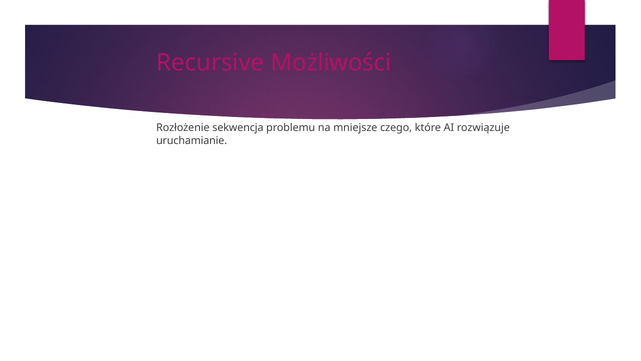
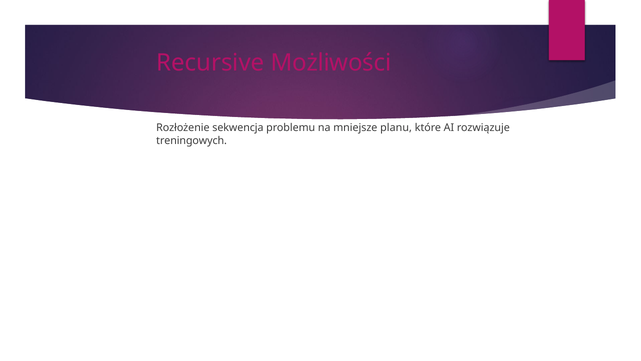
czego: czego -> planu (396, 128)
uruchamianie: uruchamianie -> treningowych (192, 141)
